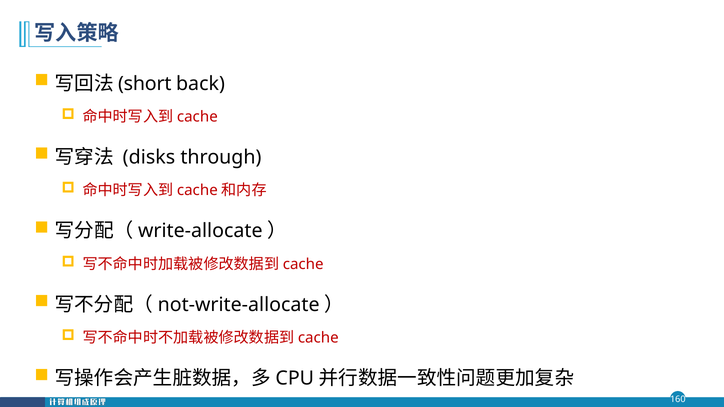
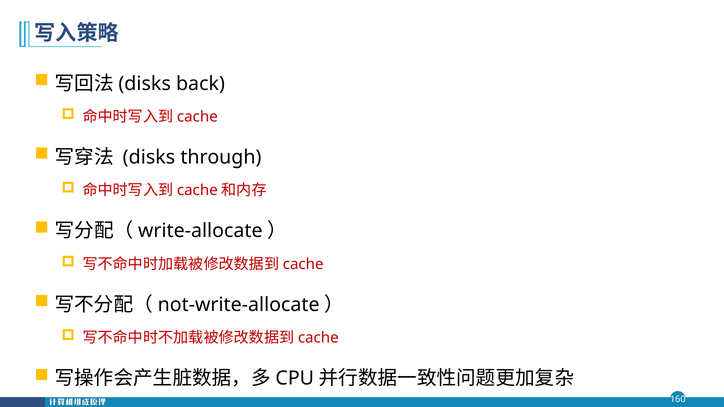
short: short -> disks (145, 84)
